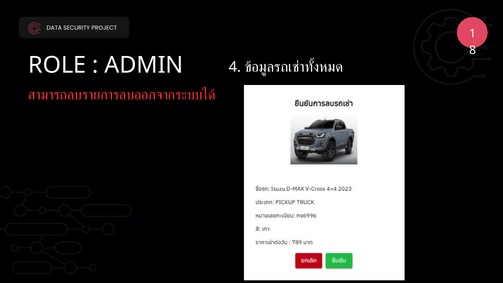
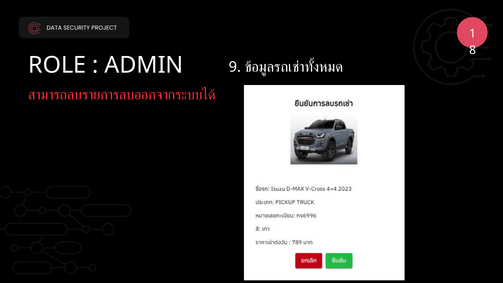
4: 4 -> 9 (235, 67)
